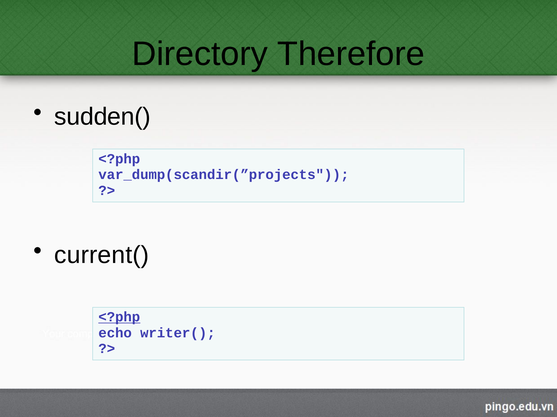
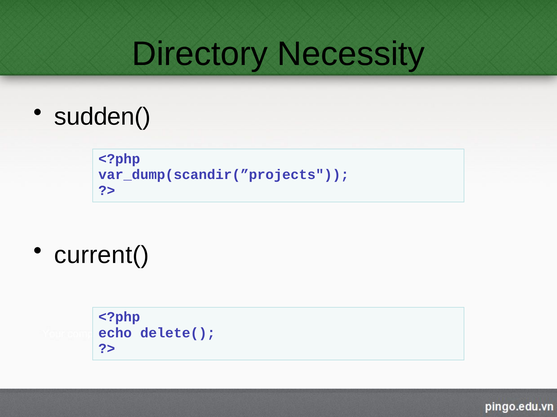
Therefore: Therefore -> Necessity (351, 54)
<?php underline: present -> none (119, 318)
writer(: writer( -> delete( (178, 333)
